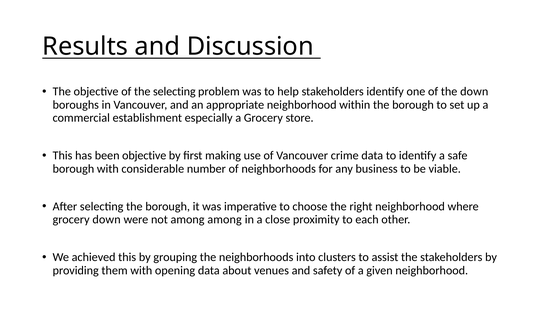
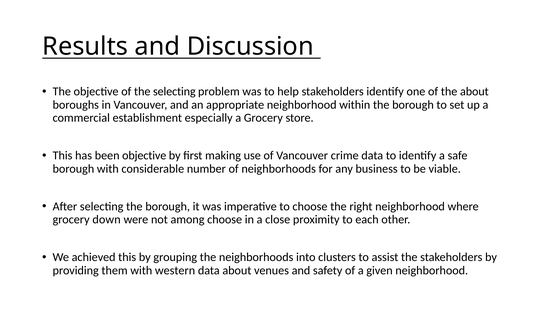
the down: down -> about (474, 91)
among among: among -> choose (225, 219)
opening: opening -> western (175, 270)
